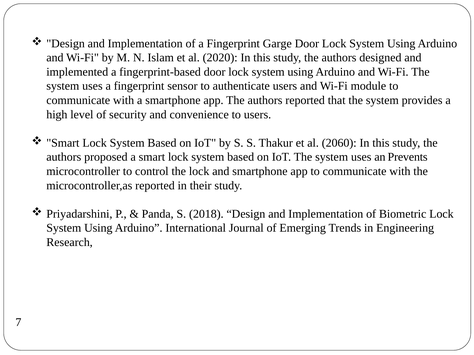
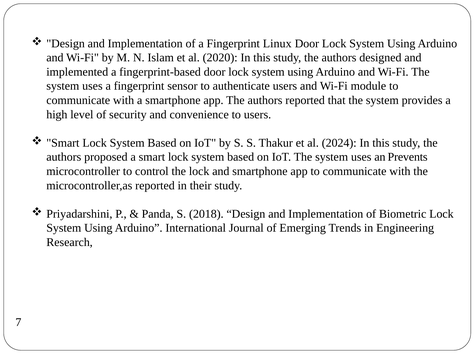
Garge: Garge -> Linux (277, 43)
2060: 2060 -> 2024 (339, 143)
